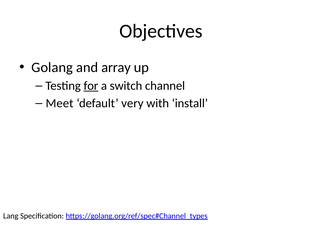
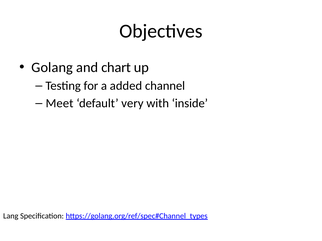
array: array -> chart (116, 68)
for underline: present -> none (91, 86)
switch: switch -> added (126, 86)
install: install -> inside (190, 104)
